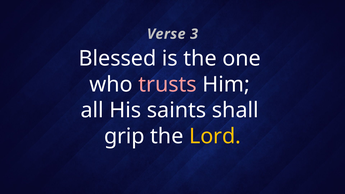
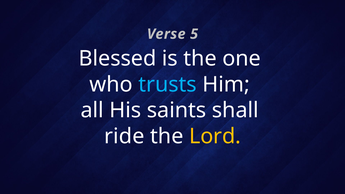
3: 3 -> 5 (194, 34)
trusts colour: pink -> light blue (168, 84)
grip: grip -> ride (124, 136)
